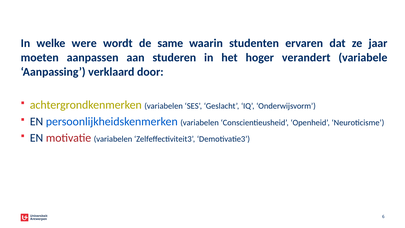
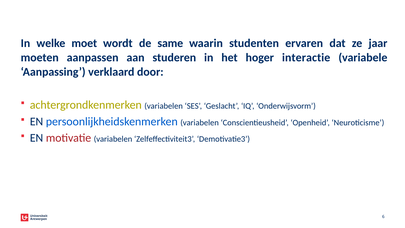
were: were -> moet (84, 43)
verandert: verandert -> interactie (306, 58)
